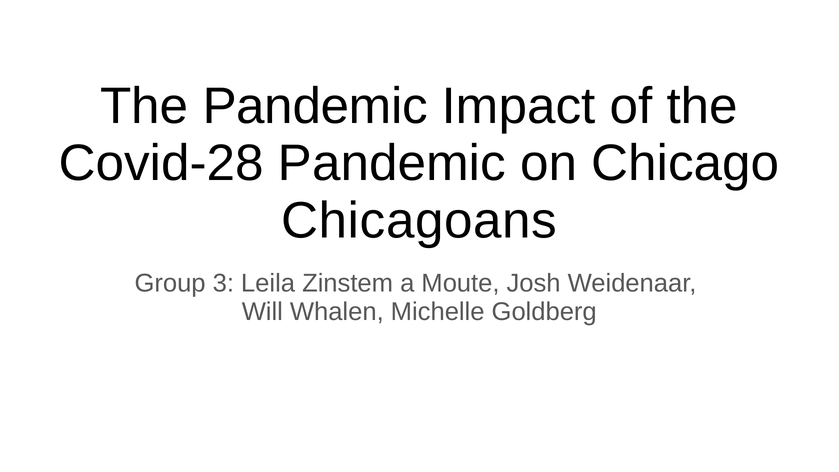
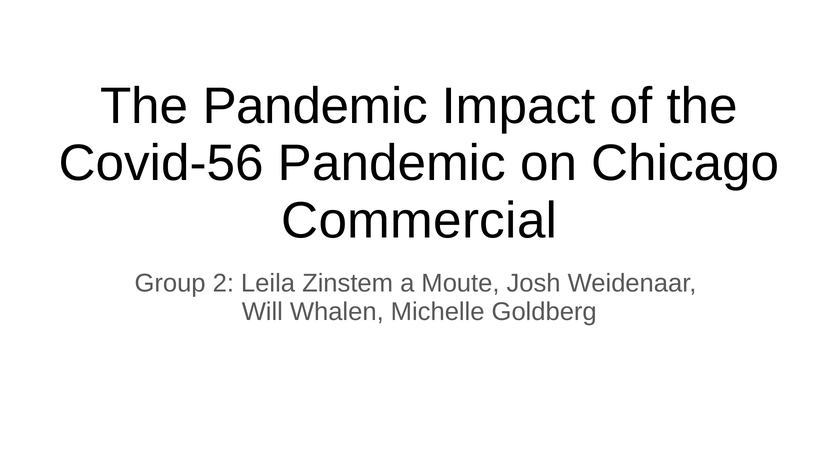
Covid-28: Covid-28 -> Covid-56 (161, 164)
Chicagoans: Chicagoans -> Commercial (419, 221)
3: 3 -> 2 (223, 283)
